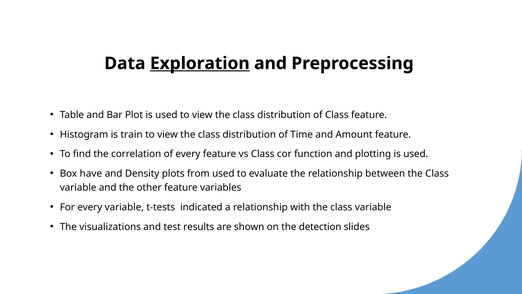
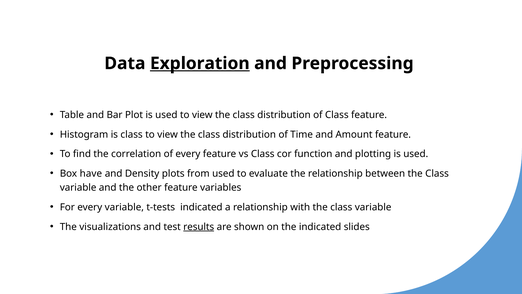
is train: train -> class (132, 134)
results underline: none -> present (199, 227)
the detection: detection -> indicated (320, 227)
